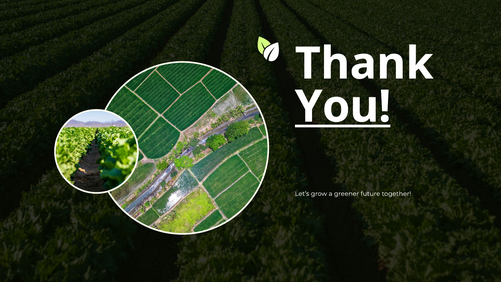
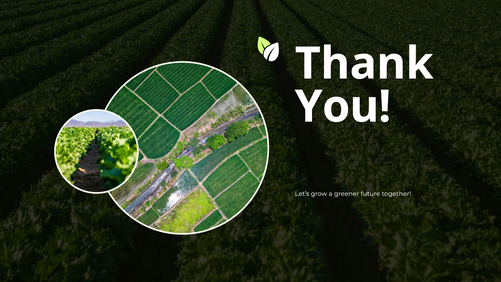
You underline: present -> none (343, 107)
